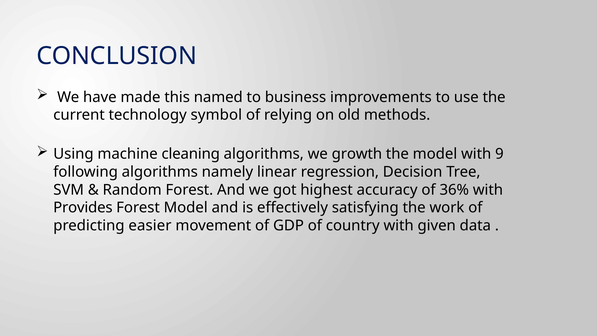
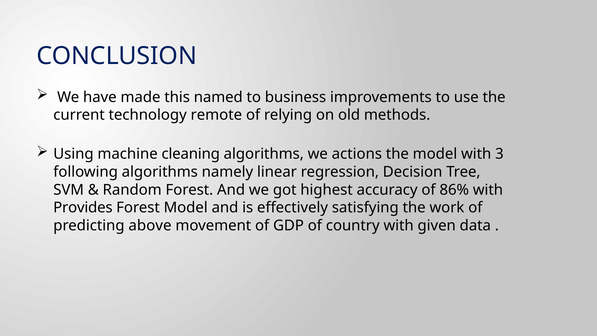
symbol: symbol -> remote (216, 115)
growth: growth -> actions (357, 154)
9: 9 -> 3 (499, 154)
36%: 36% -> 86% (454, 190)
easier: easier -> above (150, 225)
